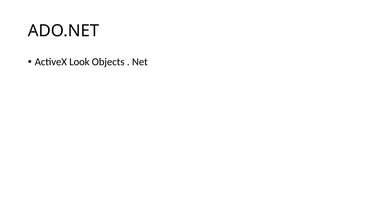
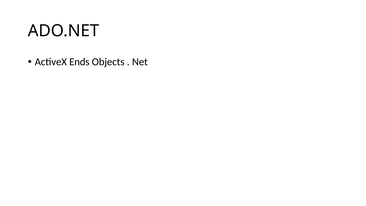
Look: Look -> Ends (79, 62)
